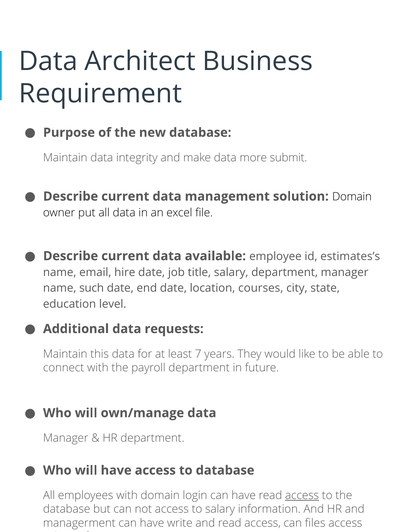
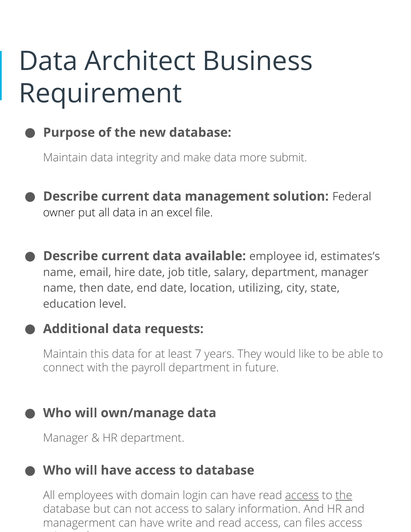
solution Domain: Domain -> Federal (352, 197)
such: such -> then (92, 288)
courses: courses -> utilizing (261, 288)
the underline: none -> present (344, 495)
